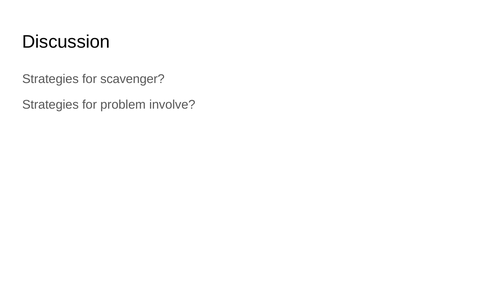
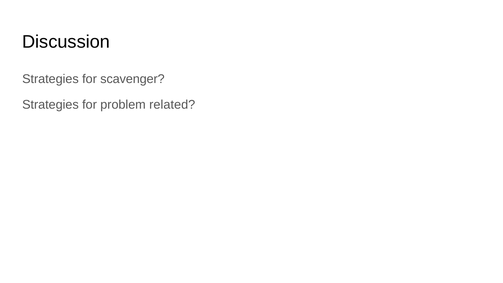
involve: involve -> related (172, 105)
